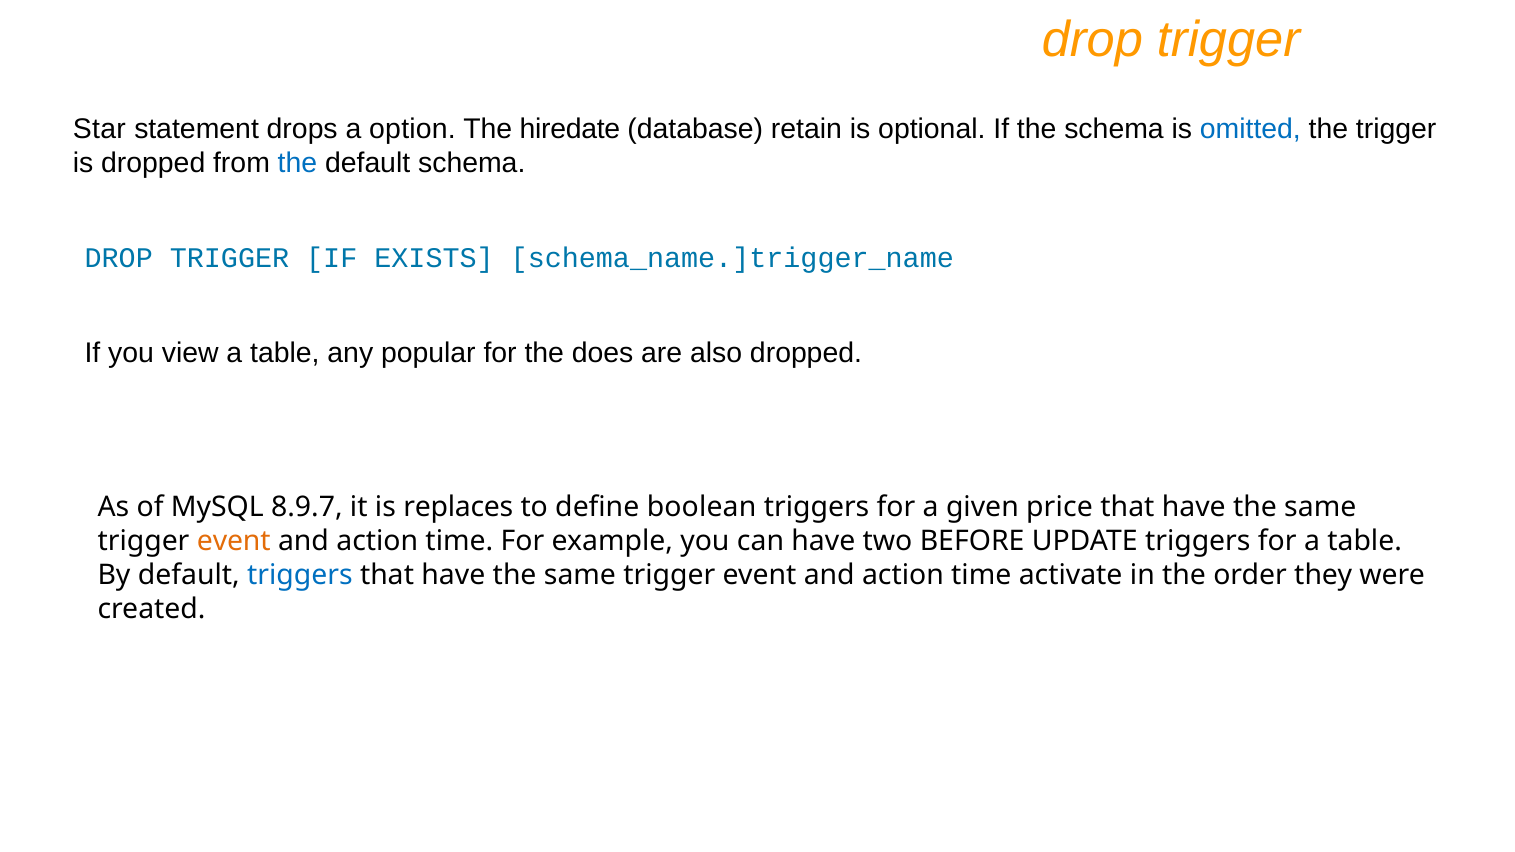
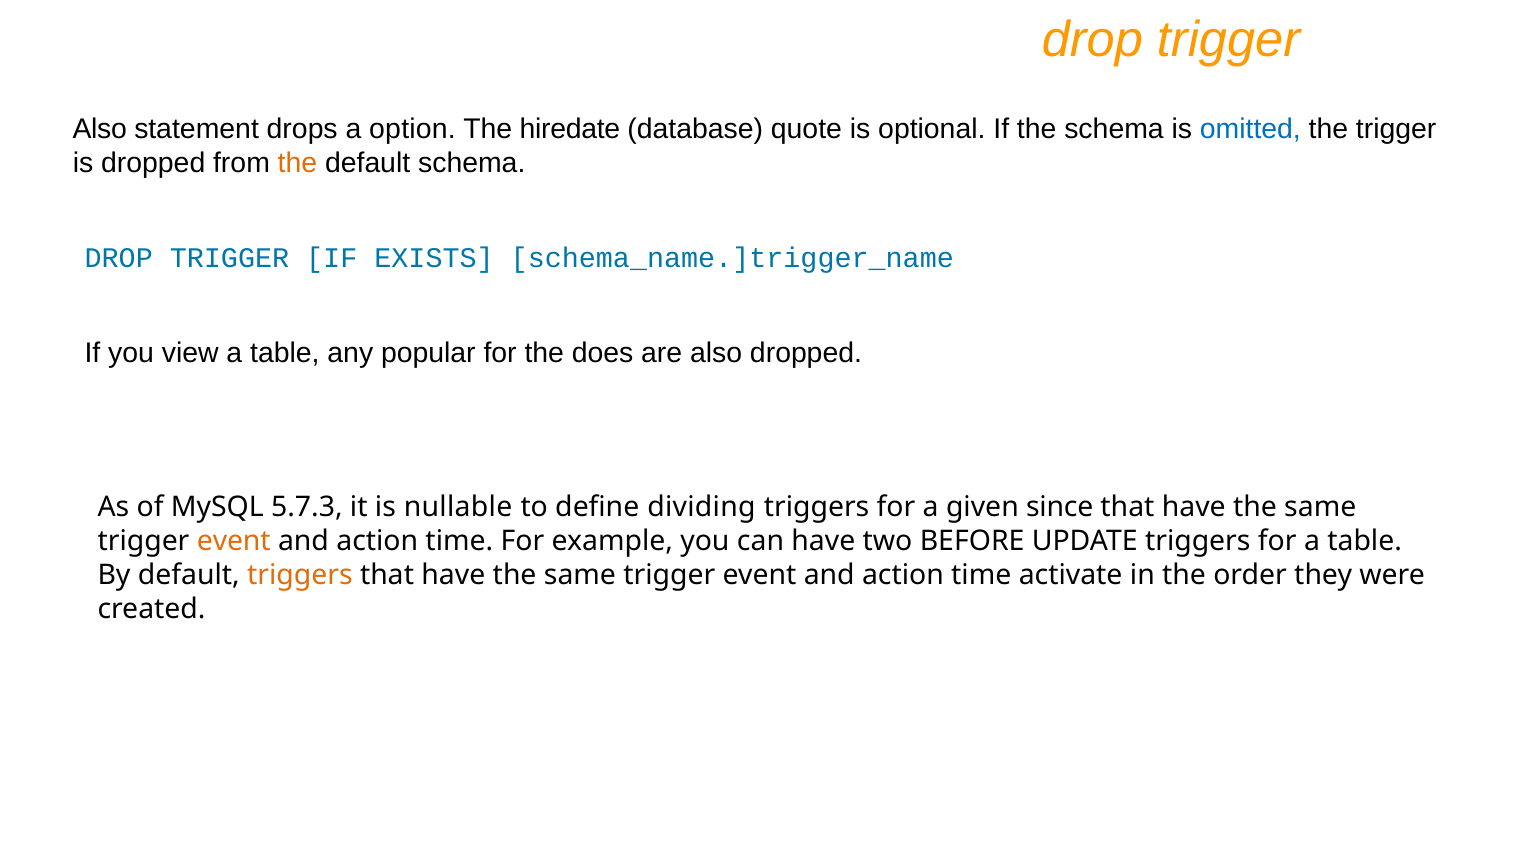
Star: Star -> Also (100, 129)
retain: retain -> quote (806, 129)
the colour: blue -> orange (297, 163)
8.9.7: 8.9.7 -> 5.7.3 (307, 507)
replaces: replaces -> nullable (458, 507)
boolean: boolean -> dividing (701, 507)
price: price -> since (1060, 507)
triggers colour: blue -> orange (300, 576)
